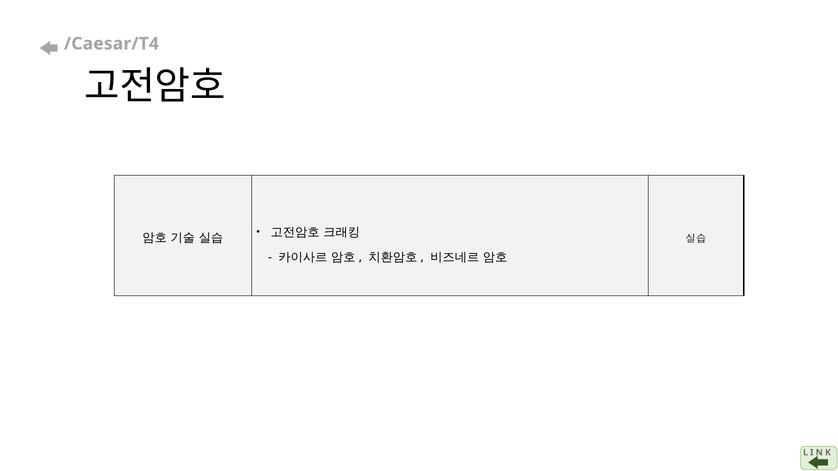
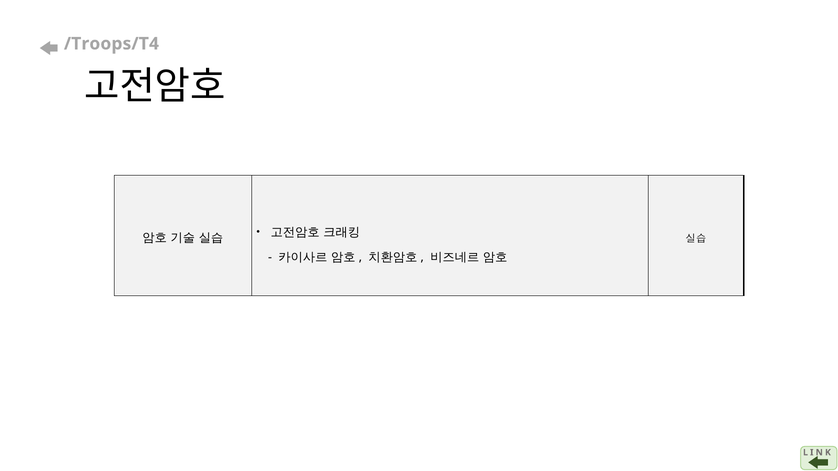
/Caesar/T4: /Caesar/T4 -> /Troops/T4 (111, 44)
